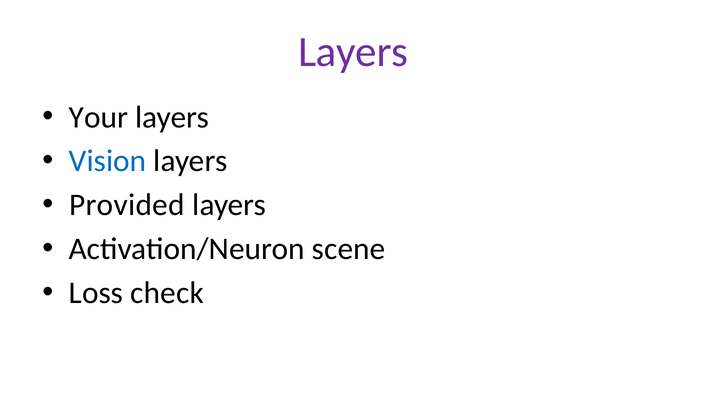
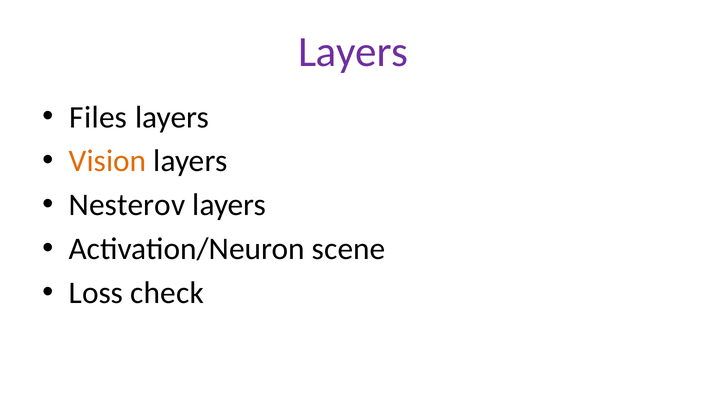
Your: Your -> Files (98, 117)
Vision colour: blue -> orange (108, 161)
Provided: Provided -> Nesterov (127, 205)
